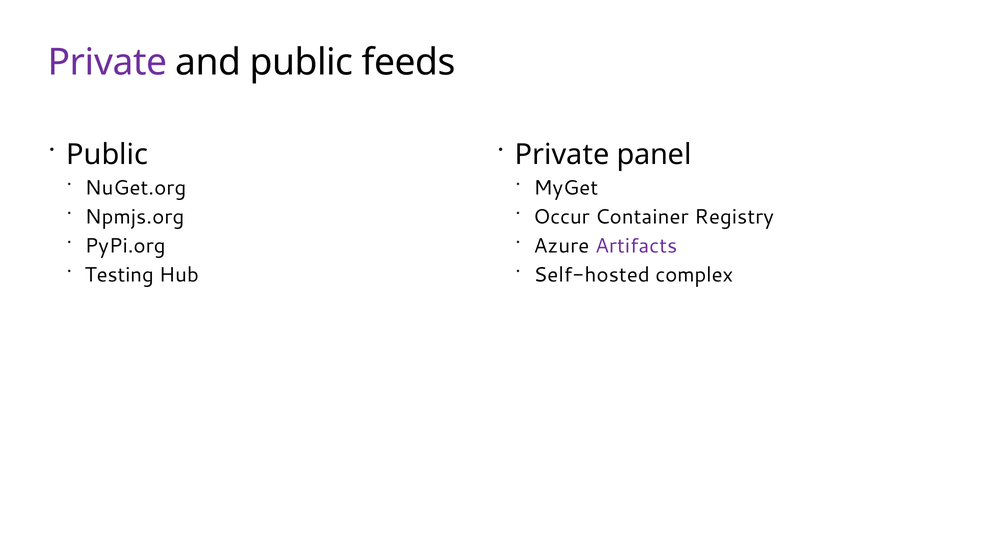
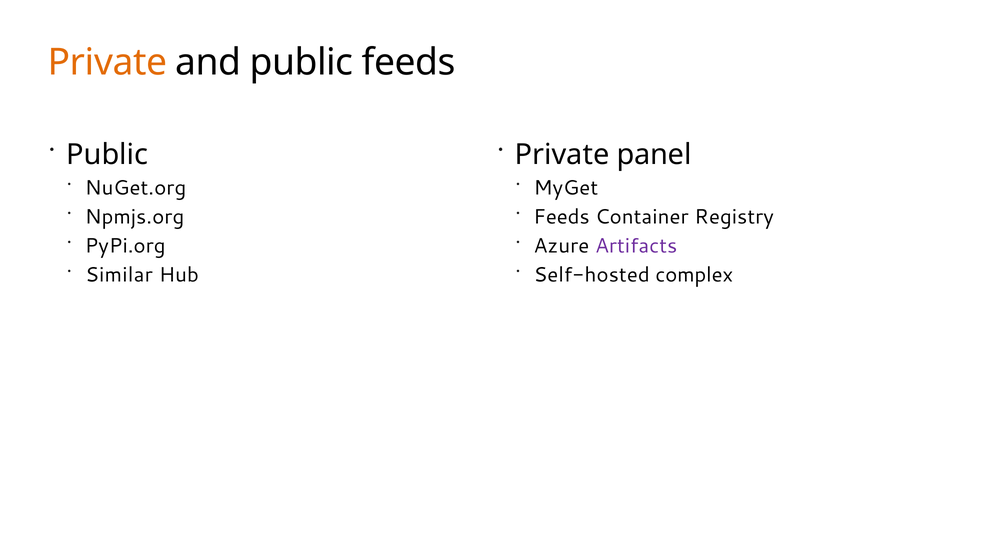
Private colour: purple -> orange (107, 62)
Occur: Occur -> Feeds (562, 217)
Testing: Testing -> Similar (119, 275)
